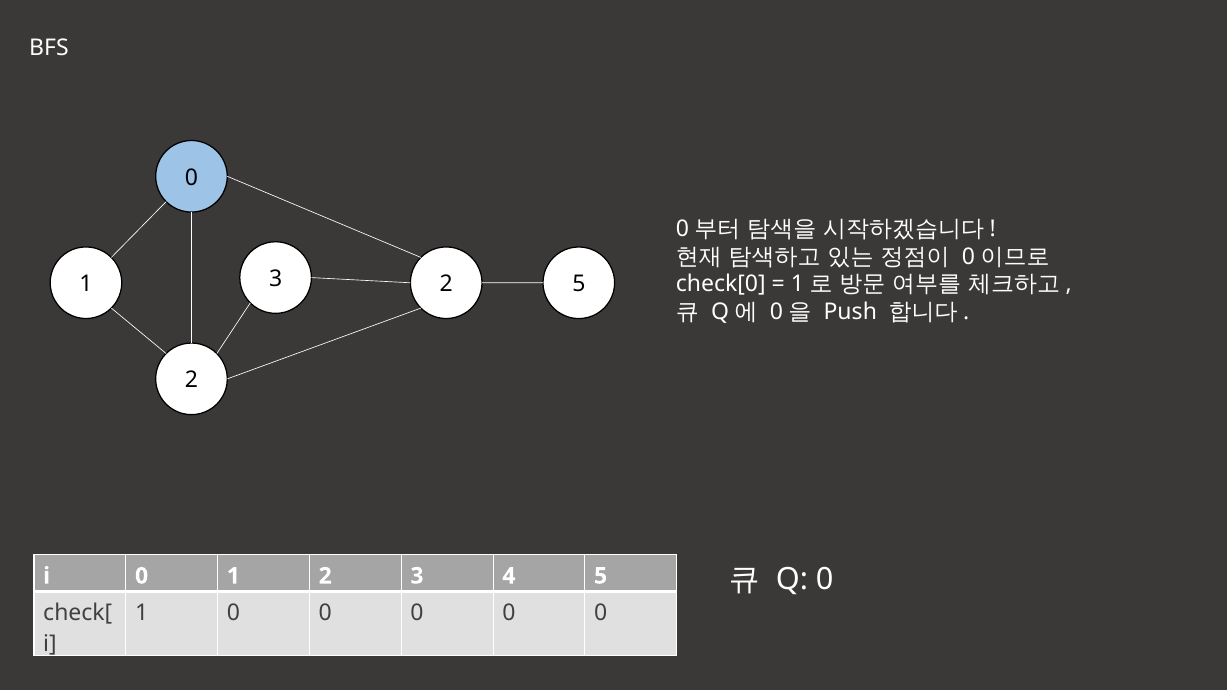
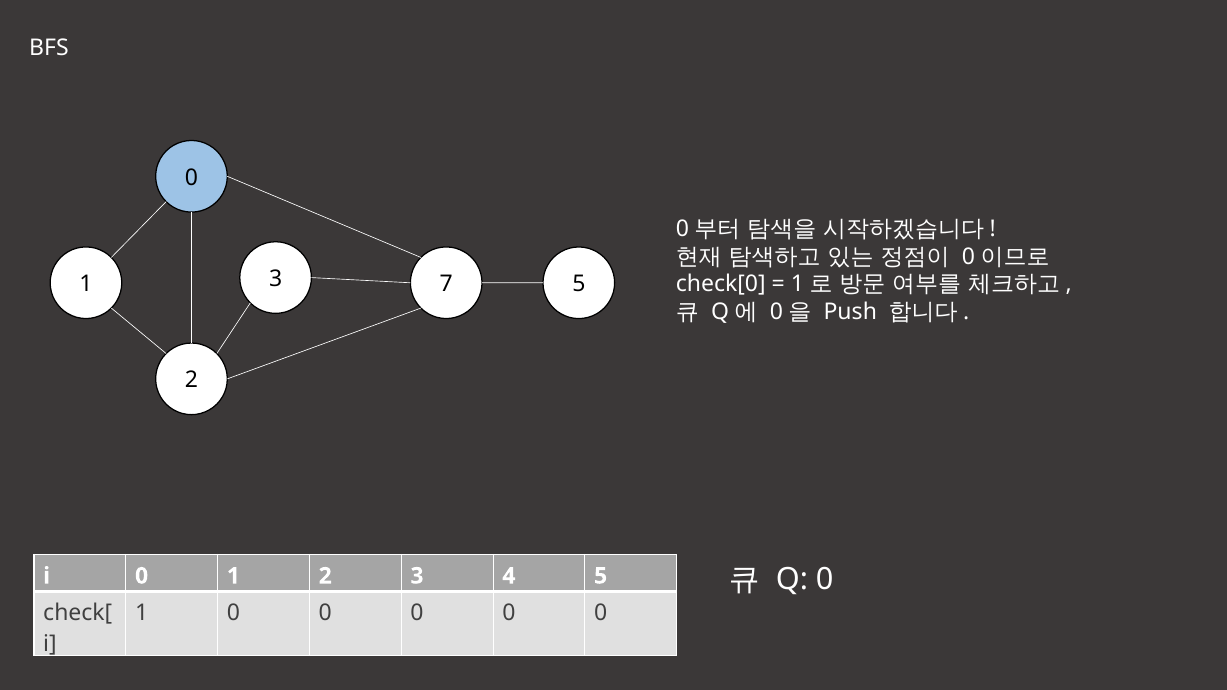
3 2: 2 -> 7 (446, 284)
